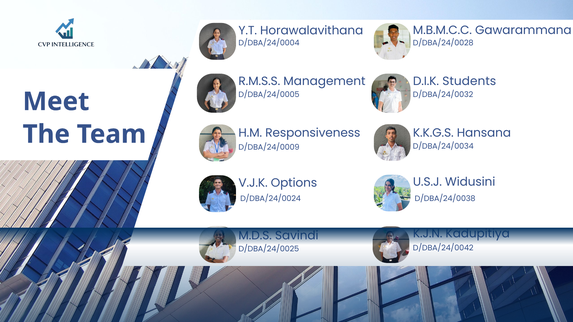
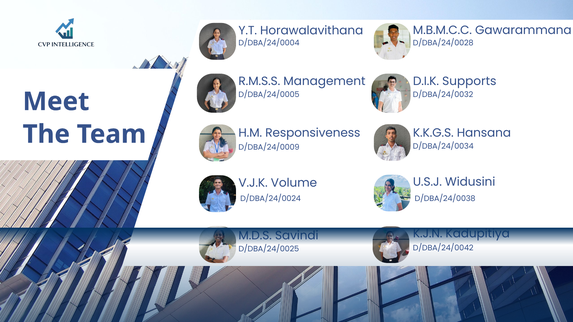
Students: Students -> Supports (469, 81)
Options: Options -> Volume (294, 183)
